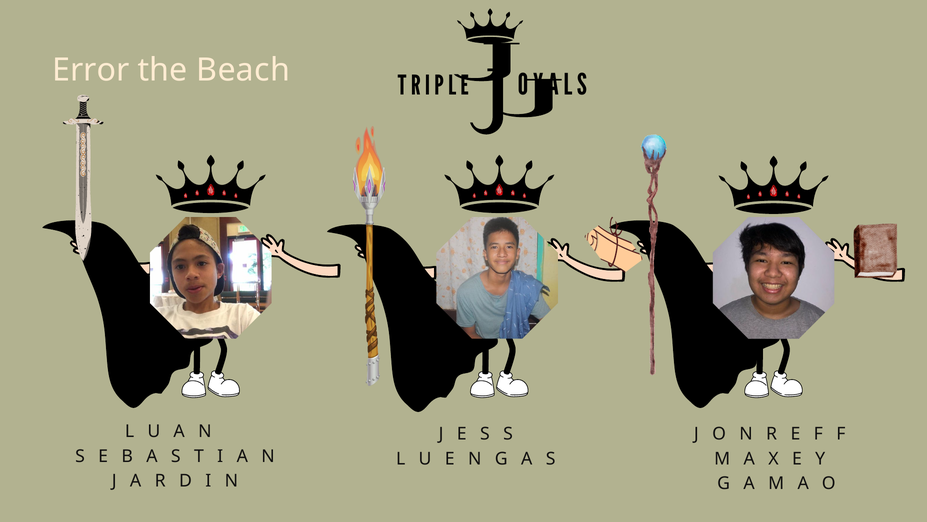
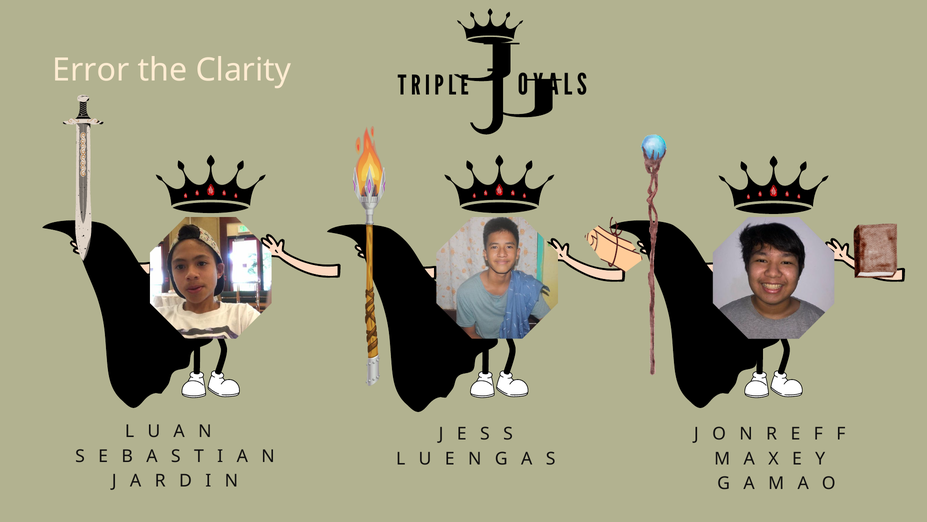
Beach: Beach -> Clarity (243, 70)
